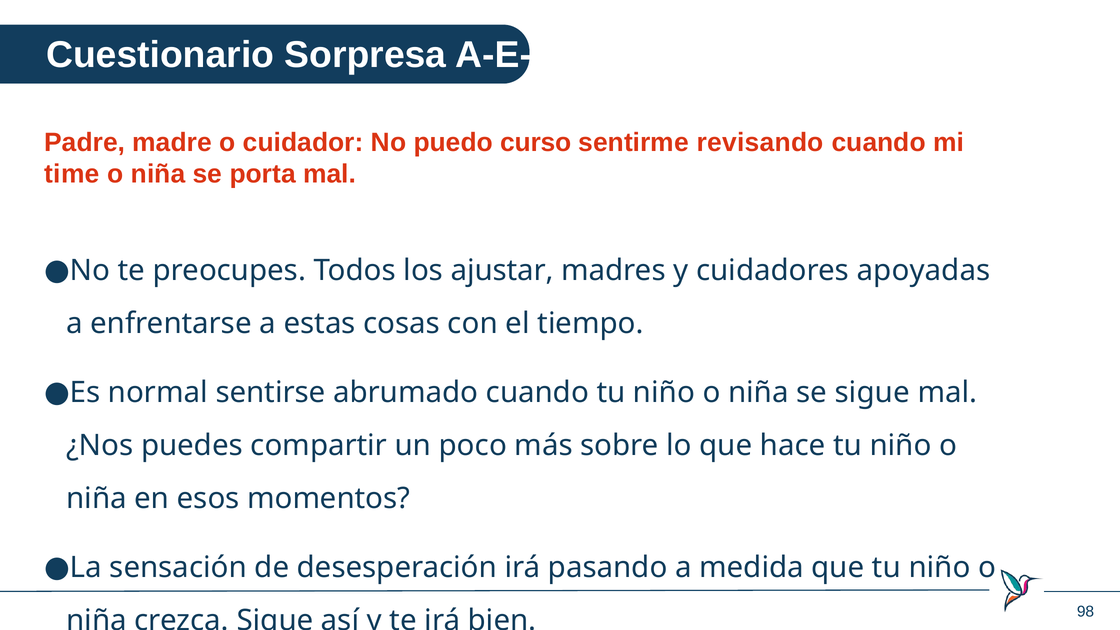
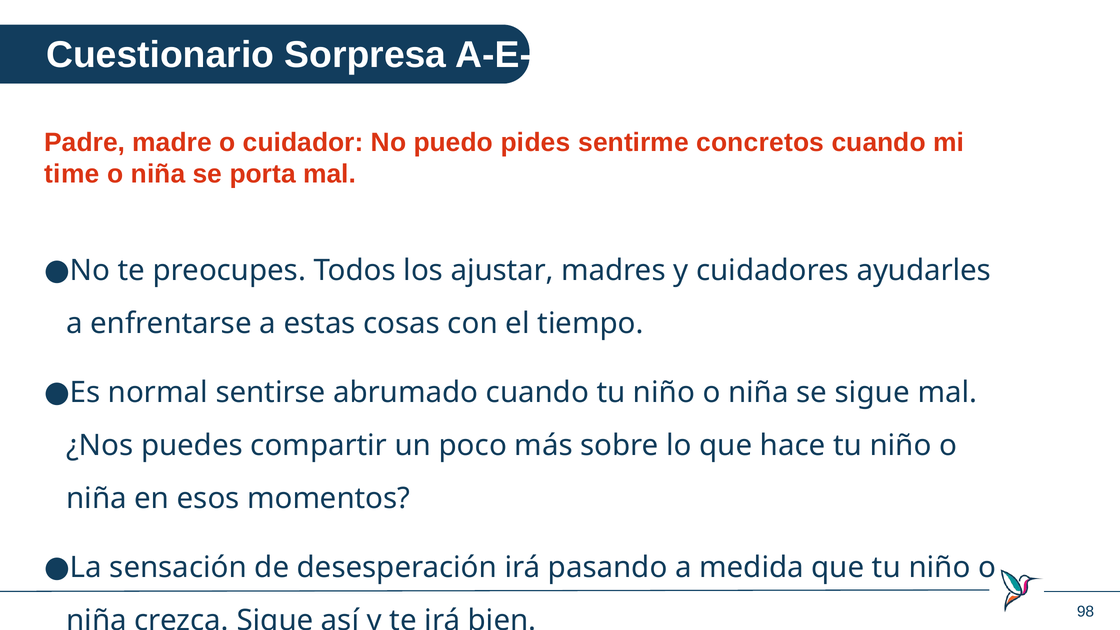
curso: curso -> pides (536, 142)
revisando: revisando -> concretos (760, 142)
apoyadas: apoyadas -> ayudarles (924, 270)
